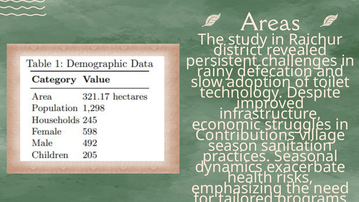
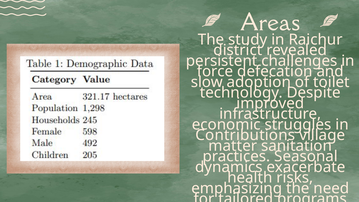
rainy: rainy -> force (215, 71)
season: season -> matter (233, 146)
